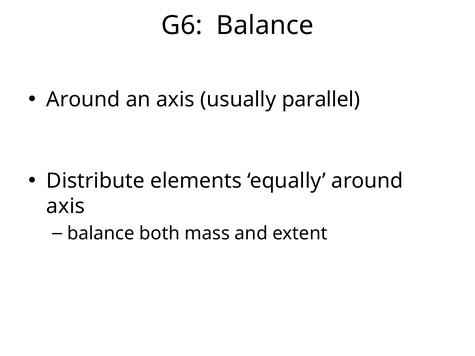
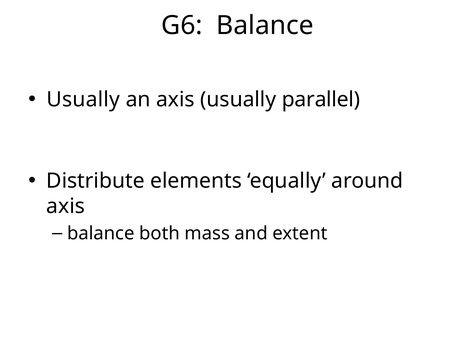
Around: Around -> Usually (83, 100)
